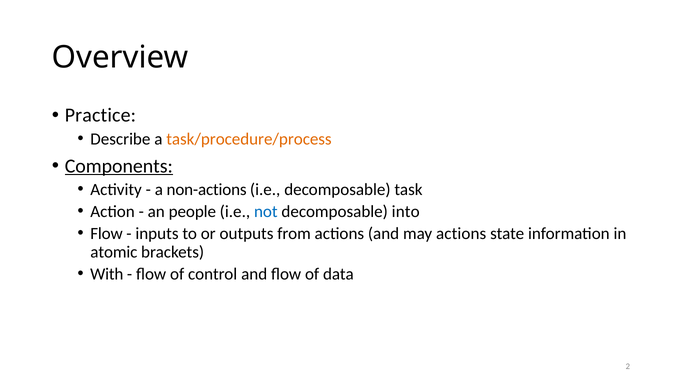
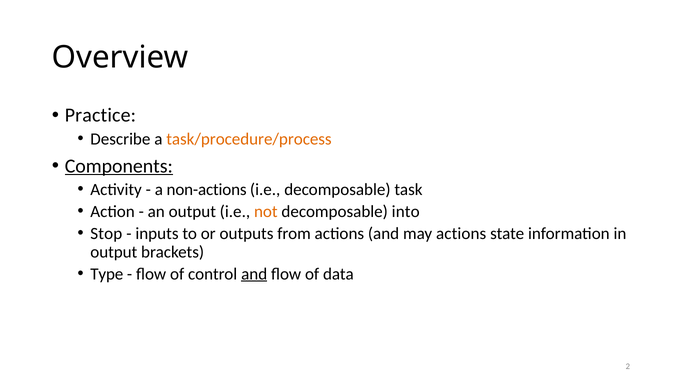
an people: people -> output (192, 211)
not colour: blue -> orange (266, 211)
Flow: Flow -> Stop (106, 233)
atomic: atomic -> output (114, 252)
With: With -> Type (107, 274)
and underline: none -> present (254, 274)
